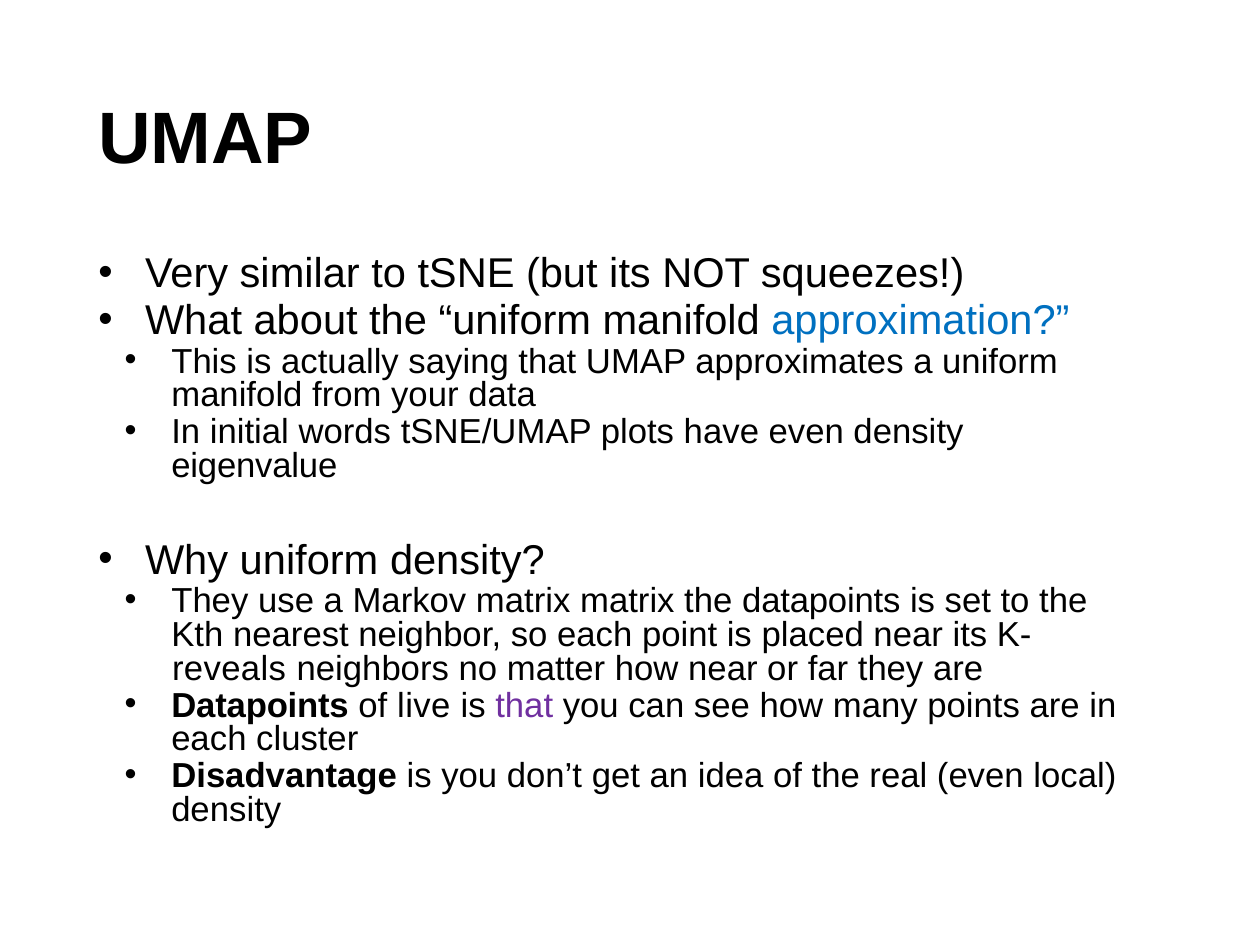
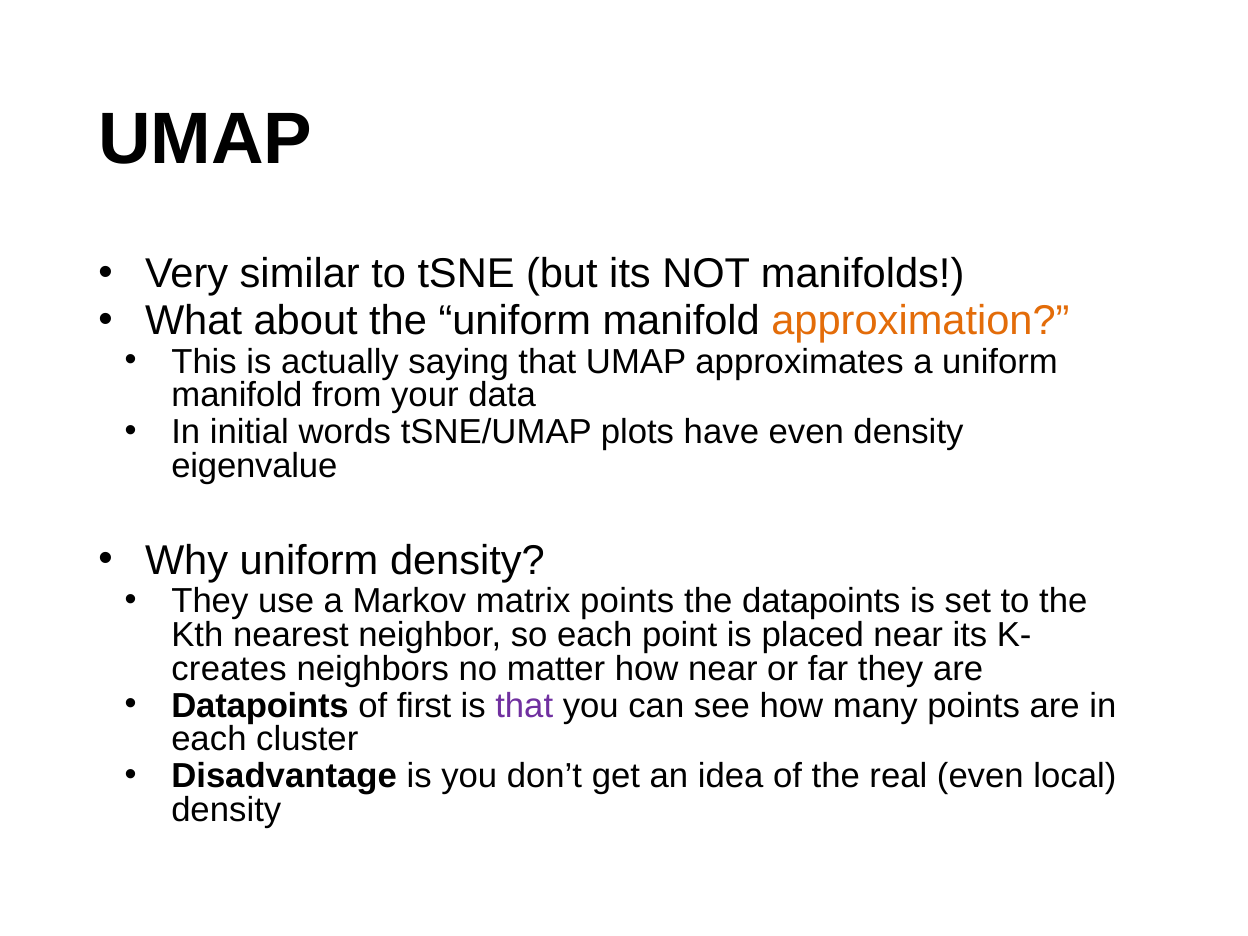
squeezes: squeezes -> manifolds (863, 274)
approximation colour: blue -> orange (920, 321)
matrix matrix: matrix -> points (627, 601)
reveals: reveals -> creates (229, 669)
live: live -> first (424, 706)
